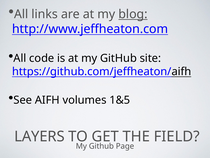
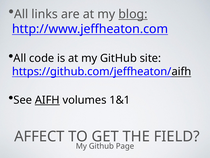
AIFH underline: none -> present (47, 100)
1&5: 1&5 -> 1&1 (120, 100)
LAYERS: LAYERS -> AFFECT (39, 136)
